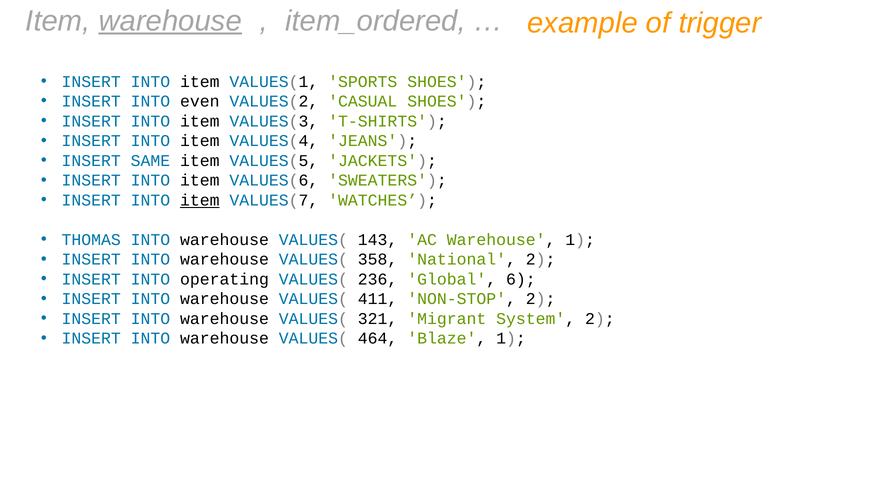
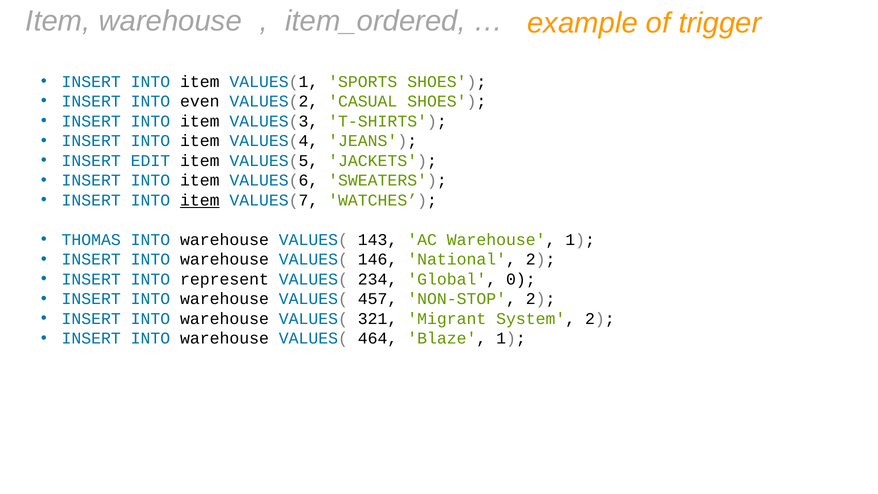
warehouse underline: present -> none (170, 21)
SAME: SAME -> EDIT (150, 161)
358: 358 -> 146 (378, 259)
operating: operating -> represent (225, 279)
236: 236 -> 234 (378, 279)
6: 6 -> 0 (521, 279)
411: 411 -> 457 (378, 299)
